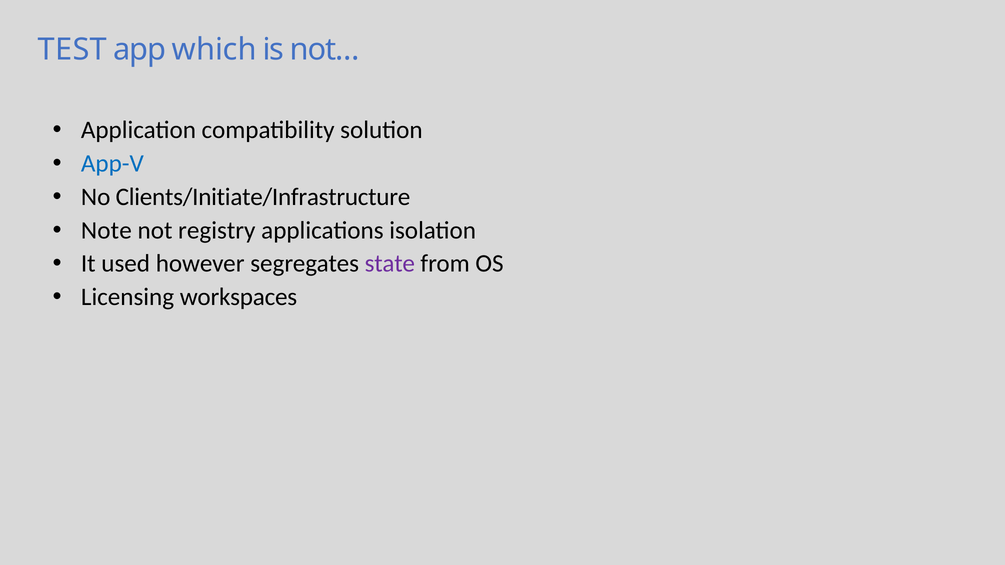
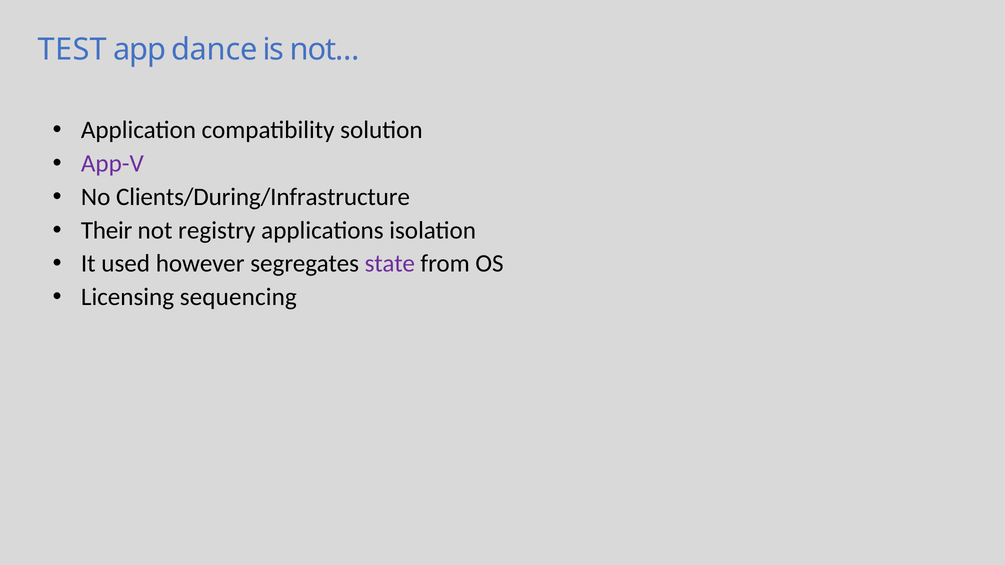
which: which -> dance (214, 49)
App-V colour: blue -> purple (112, 164)
Clients/Initiate/Infrastructure: Clients/Initiate/Infrastructure -> Clients/During/Infrastructure (263, 197)
Note: Note -> Their (107, 230)
workspaces: workspaces -> sequencing (238, 297)
